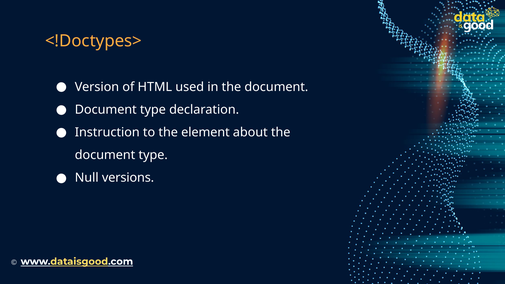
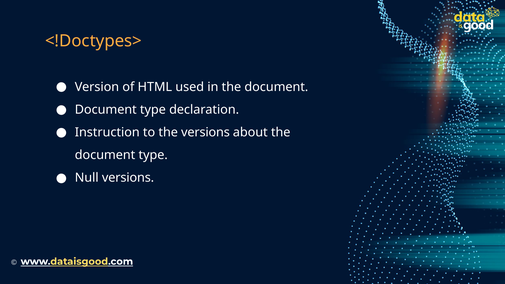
the element: element -> versions (205, 132)
